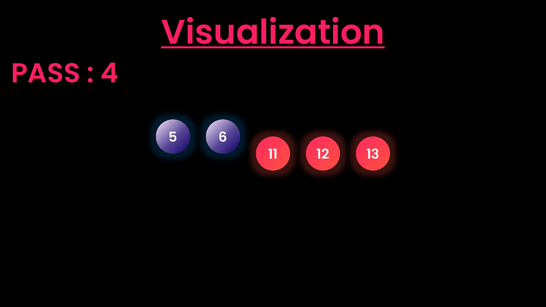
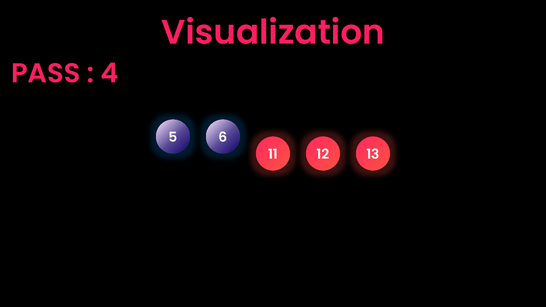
Visualization underline: present -> none (273, 33)
